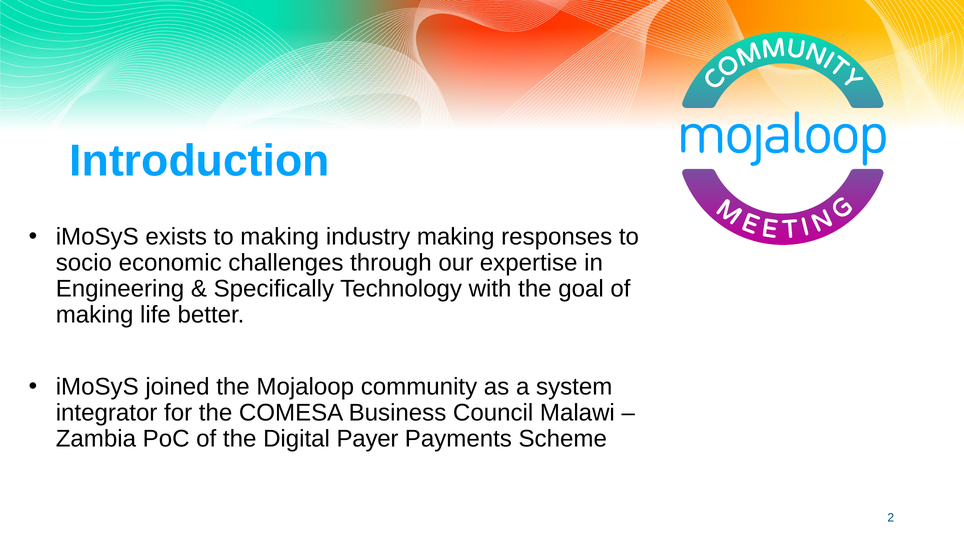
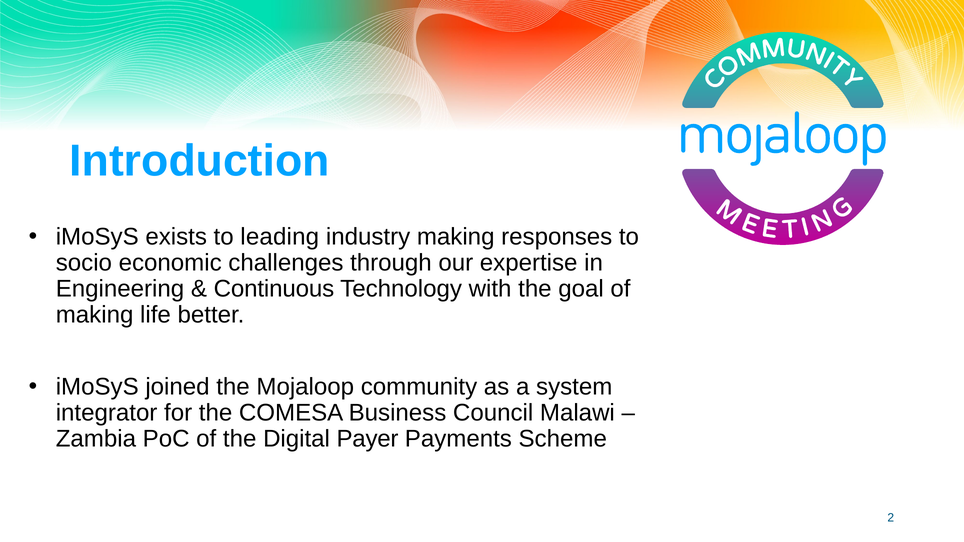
to making: making -> leading (280, 237)
Specifically: Specifically -> Continuous (274, 289)
